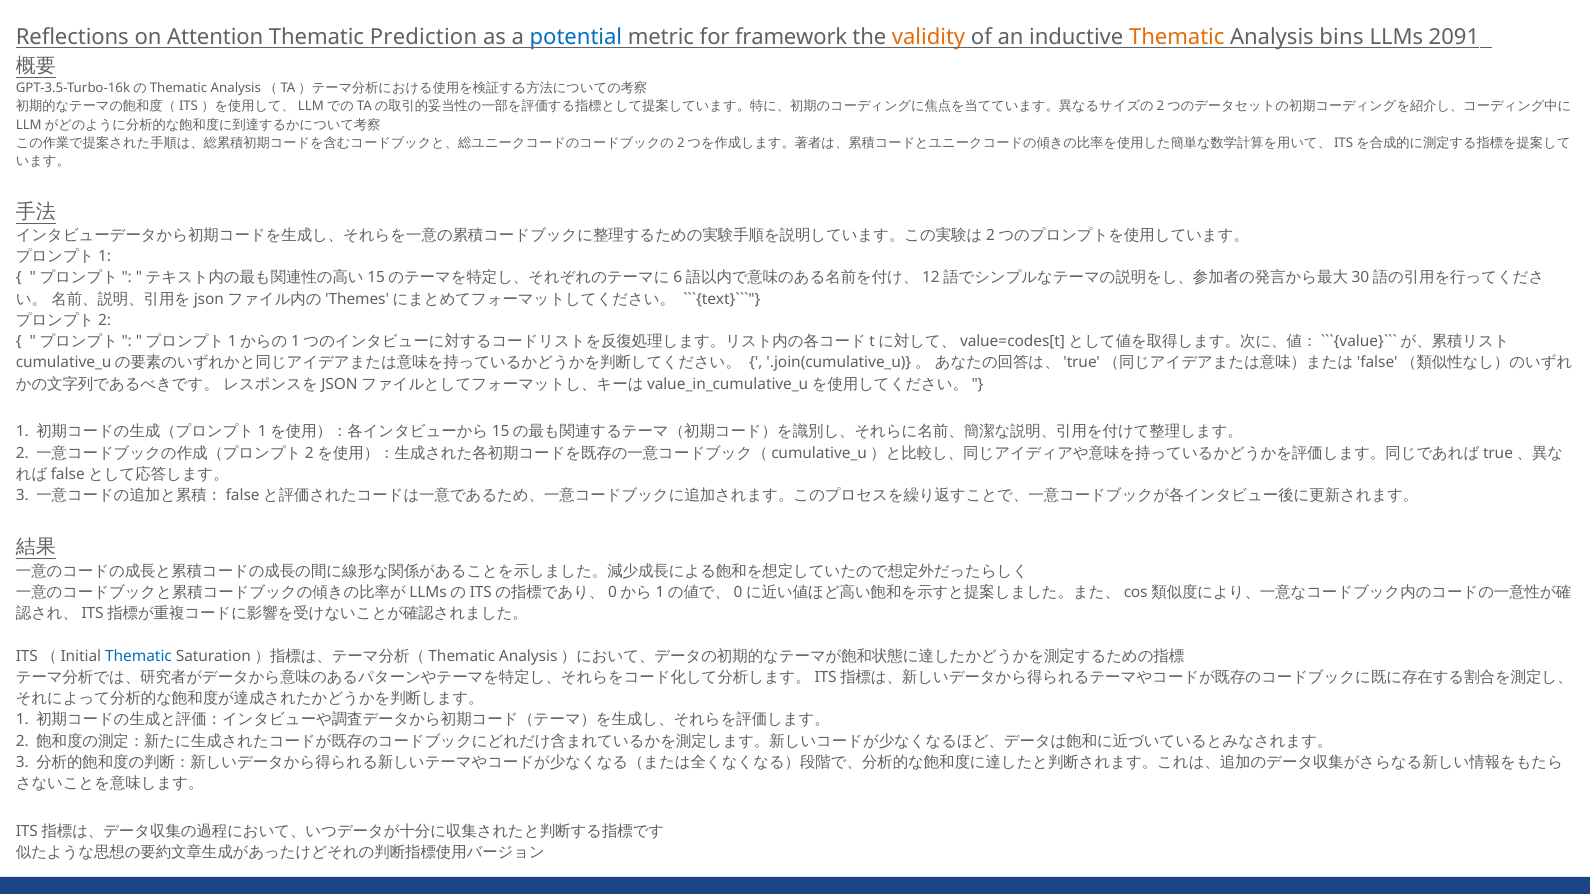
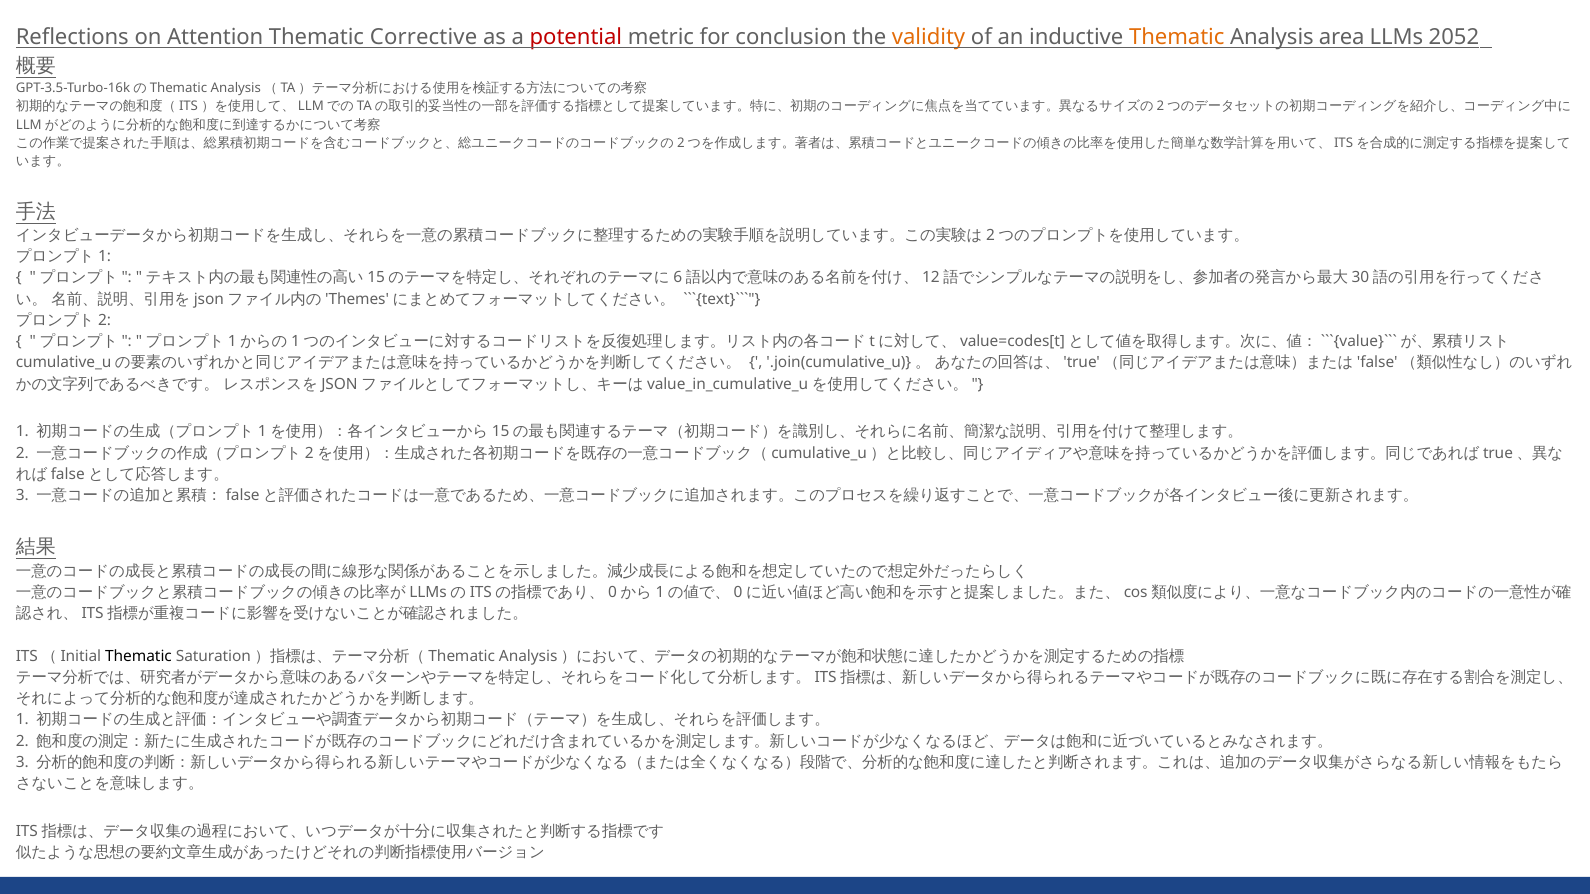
Prediction: Prediction -> Corrective (424, 37)
potential colour: blue -> red (576, 37)
framework: framework -> conclusion (791, 37)
bins: bins -> area (1342, 37)
2091: 2091 -> 2052 (1454, 37)
Thematic colour: blue -> black (139, 656)
